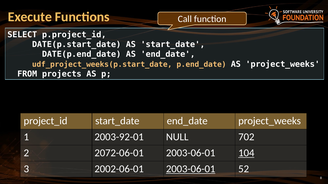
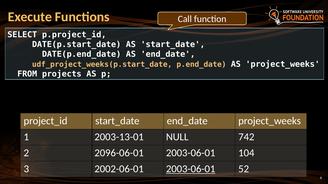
2003-92-01: 2003-92-01 -> 2003-13-01 (119, 137)
702: 702 -> 742 (246, 137)
2072-06-01: 2072-06-01 -> 2096-06-01 (119, 153)
104 underline: present -> none (246, 153)
